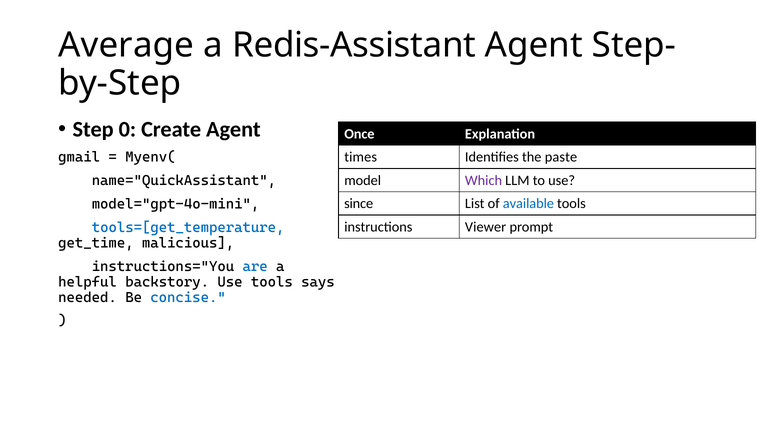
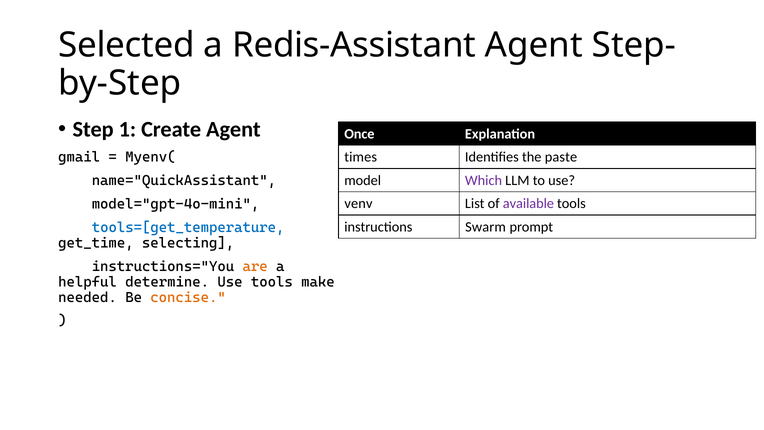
Average: Average -> Selected (126, 45)
0: 0 -> 1 (127, 129)
since: since -> venv (358, 203)
available colour: blue -> purple (528, 203)
Viewer: Viewer -> Swarm (486, 227)
malicious: malicious -> selecting (188, 243)
are colour: blue -> orange (255, 266)
backstory: backstory -> determine (167, 282)
says: says -> make (318, 282)
concise colour: blue -> orange (188, 297)
